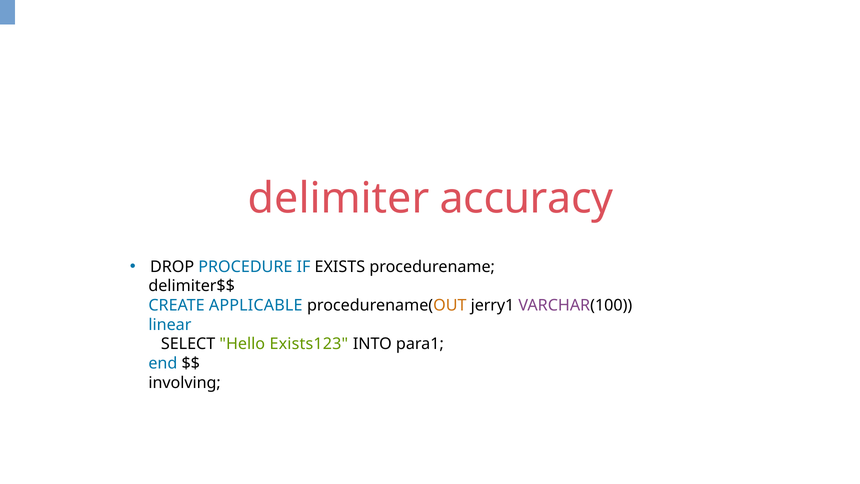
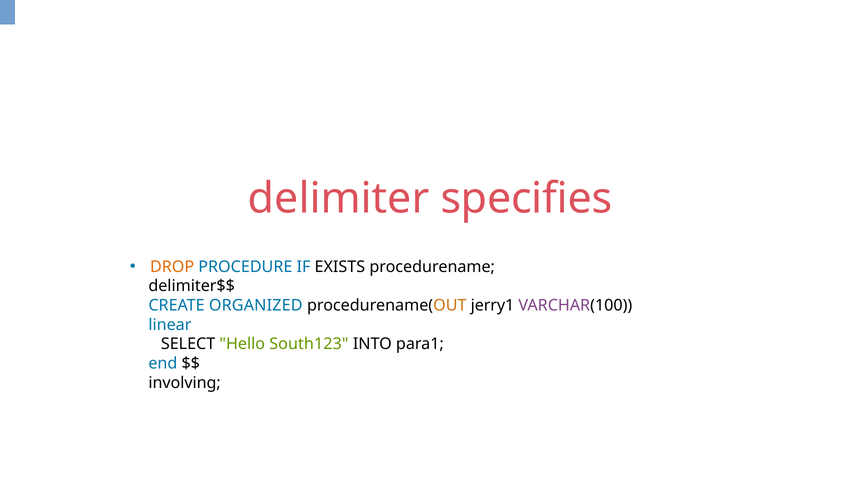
accuracy: accuracy -> specifies (526, 199)
DROP colour: black -> orange (172, 267)
APPLICABLE: APPLICABLE -> ORGANIZED (256, 305)
Exists123: Exists123 -> South123 (309, 344)
